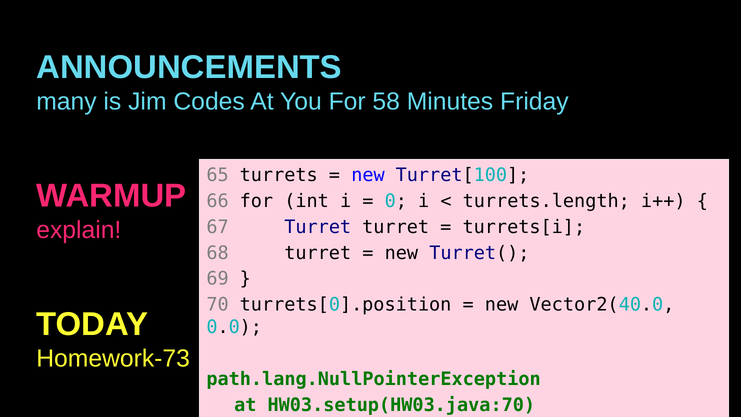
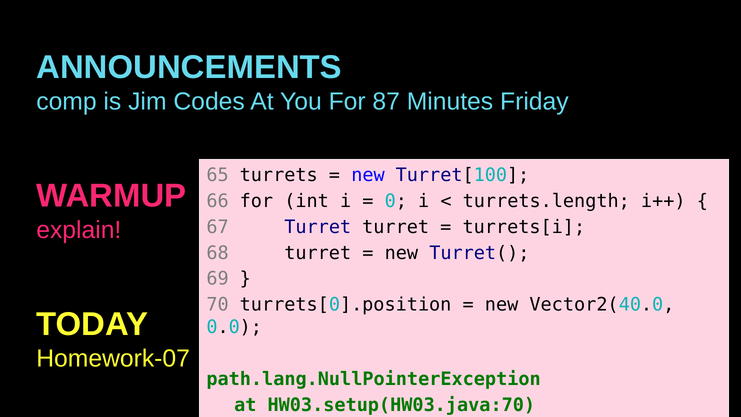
many: many -> comp (66, 101)
58: 58 -> 87 (386, 101)
Homework-73: Homework-73 -> Homework-07 (113, 358)
